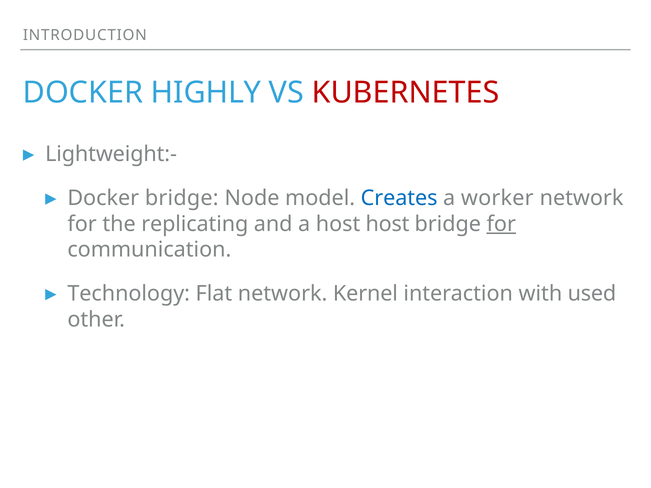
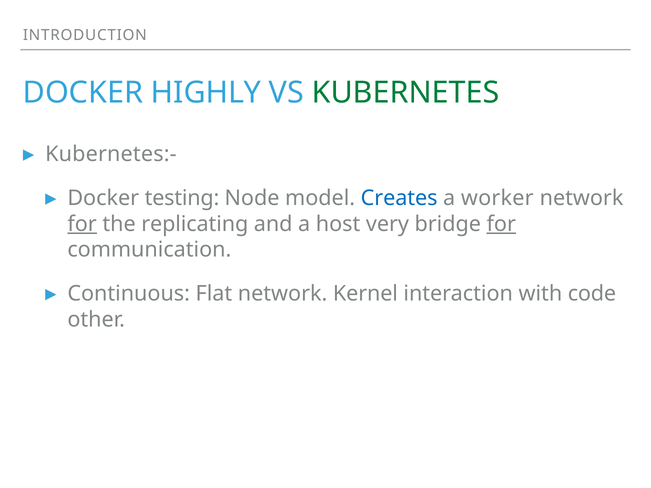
KUBERNETES colour: red -> green (406, 93)
Lightweight:-: Lightweight:- -> Kubernetes:- (111, 154)
Docker bridge: bridge -> testing (182, 198)
for underline: none -> present (82, 224)
host host: host -> very (387, 224)
Technology: Technology -> Continuous (129, 294)
used: used -> code (592, 294)
